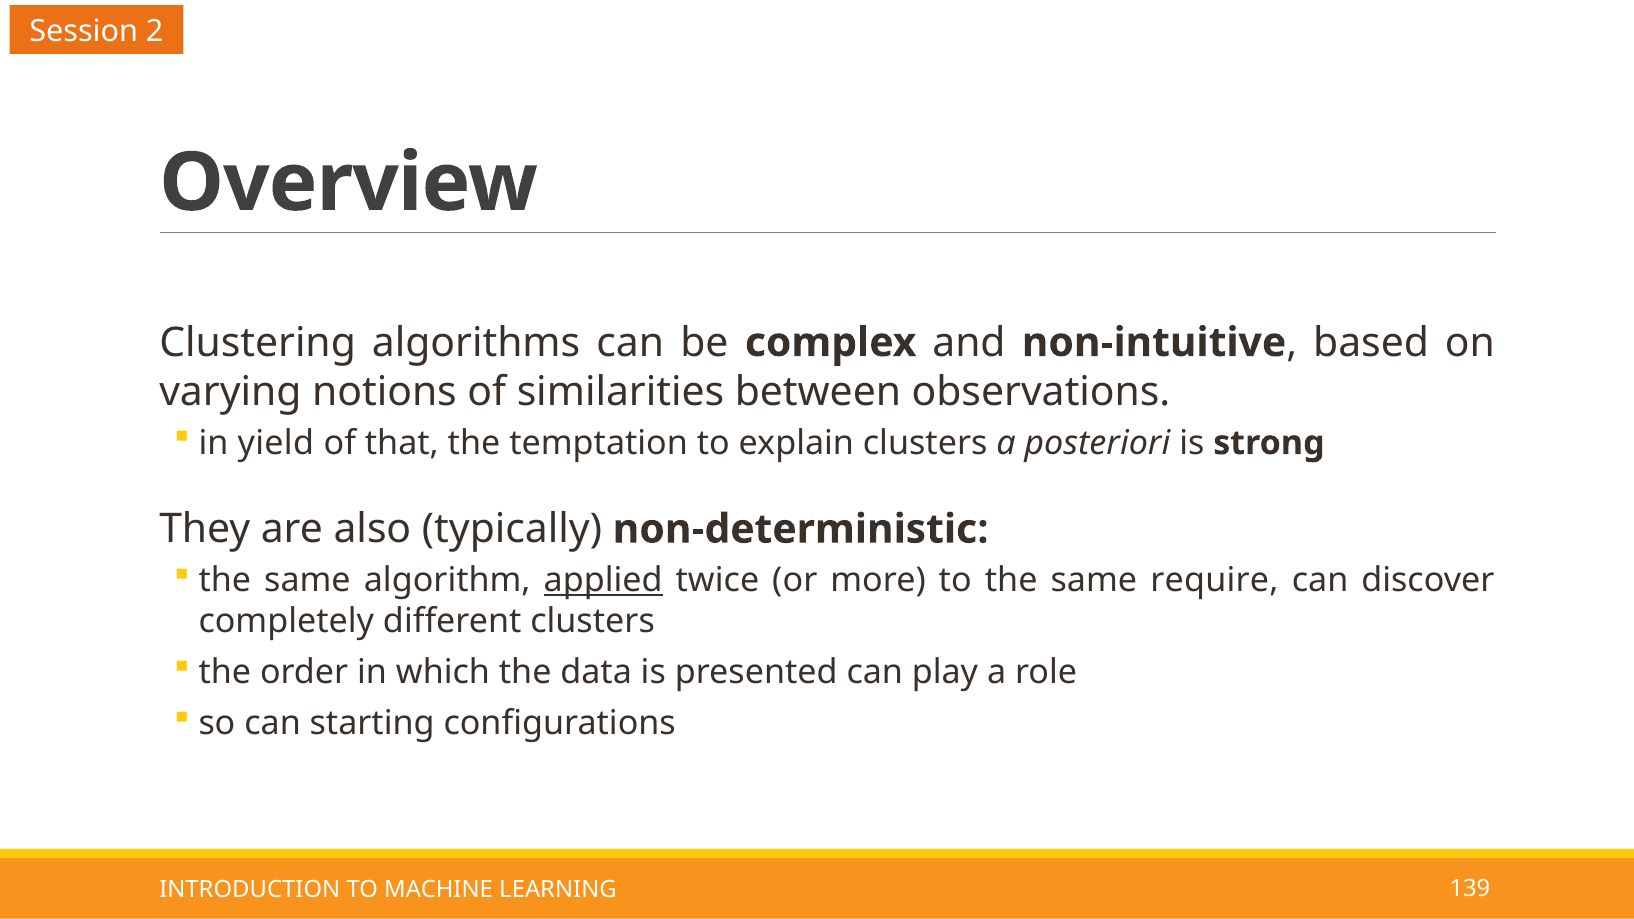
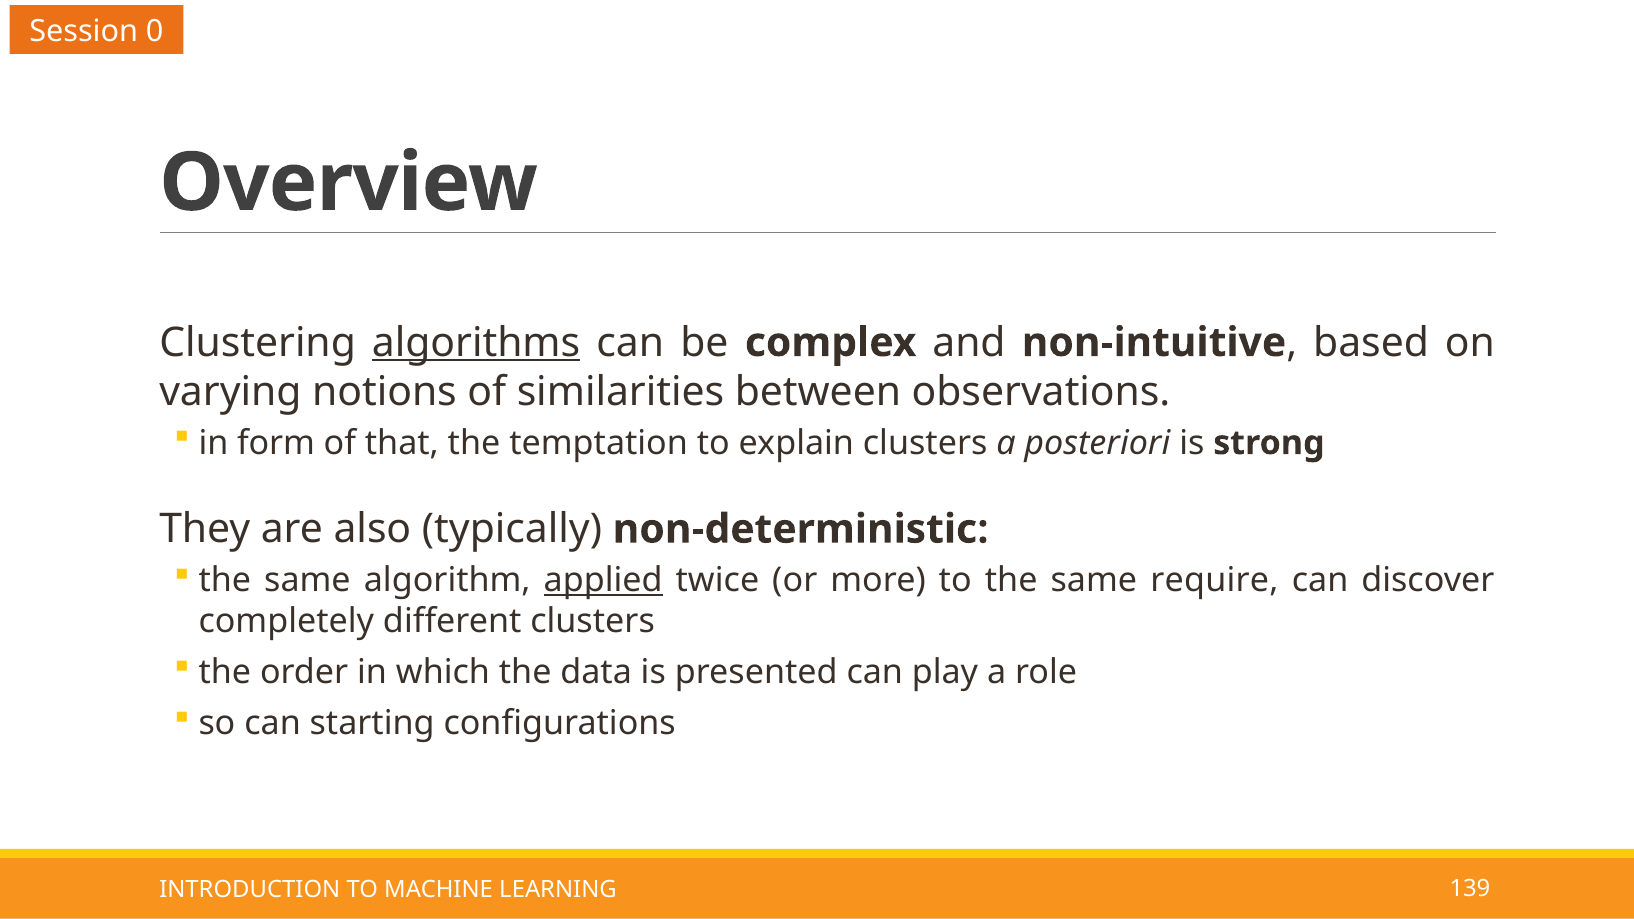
2: 2 -> 0 (155, 32)
algorithms underline: none -> present (476, 343)
yield: yield -> form (276, 443)
